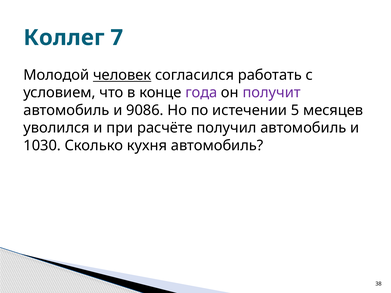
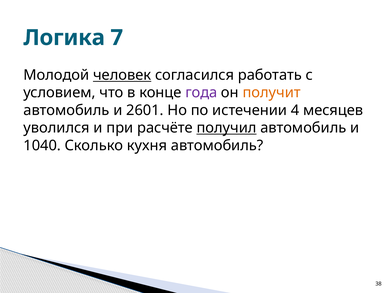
Коллег: Коллег -> Логика (64, 38)
получит colour: purple -> orange (272, 93)
9086: 9086 -> 2601 (145, 110)
5: 5 -> 4 (295, 110)
получил underline: none -> present (227, 128)
1030: 1030 -> 1040 (42, 146)
